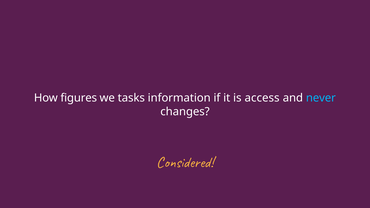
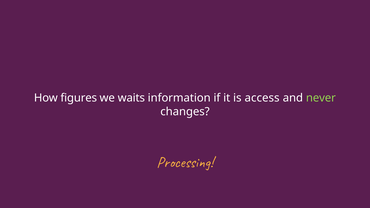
tasks: tasks -> waits (131, 98)
never colour: light blue -> light green (321, 98)
Considered: Considered -> Processing (185, 162)
